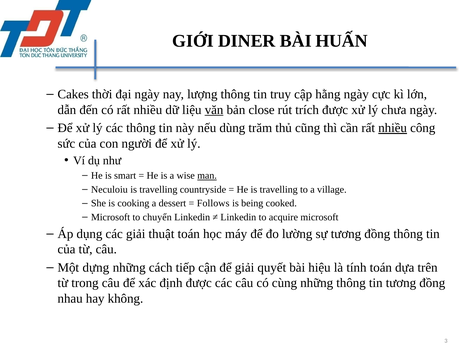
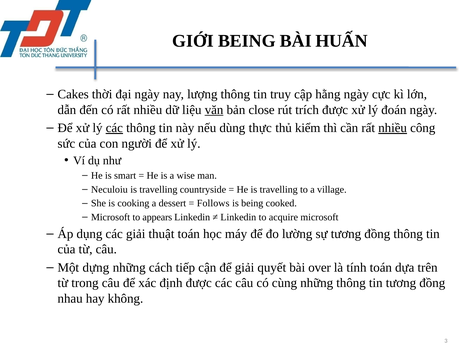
GIỚI DINER: DINER -> BEING (247, 41)
chưa: chưa -> đoán (394, 110)
các underline: none -> present (114, 128)
trăm: trăm -> thực (260, 128)
cũng: cũng -> kiểm (308, 128)
man underline: present -> none (207, 176)
chuyển: chuyển -> appears (157, 217)
hiệu: hiệu -> over (320, 267)
